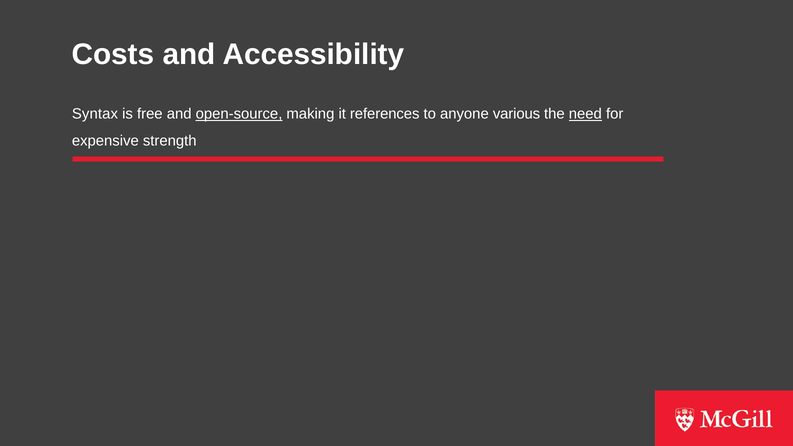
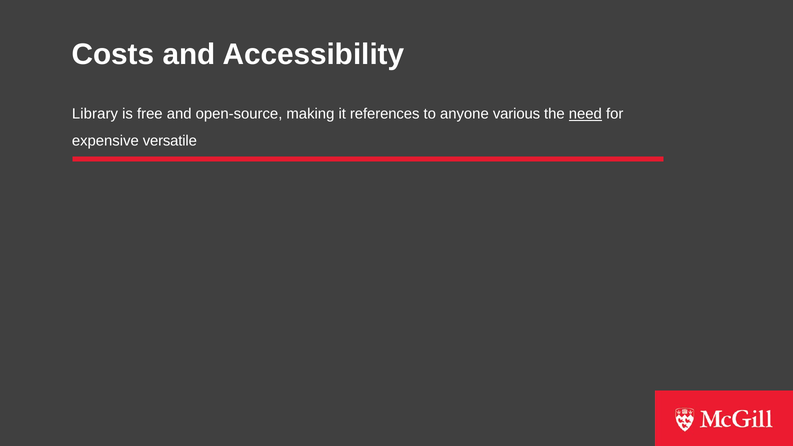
Syntax: Syntax -> Library (95, 114)
open-source underline: present -> none (239, 114)
strength: strength -> versatile (170, 141)
